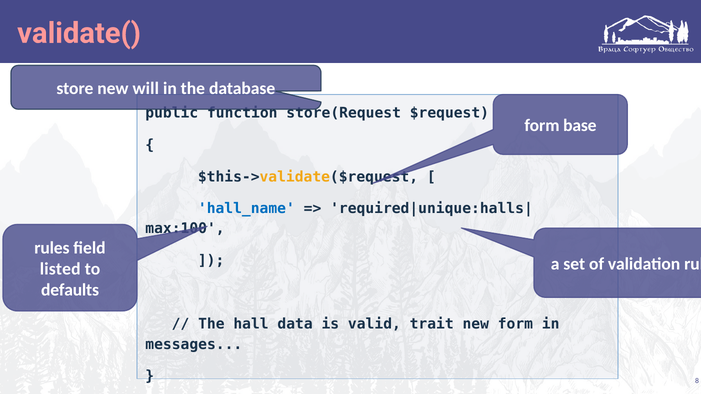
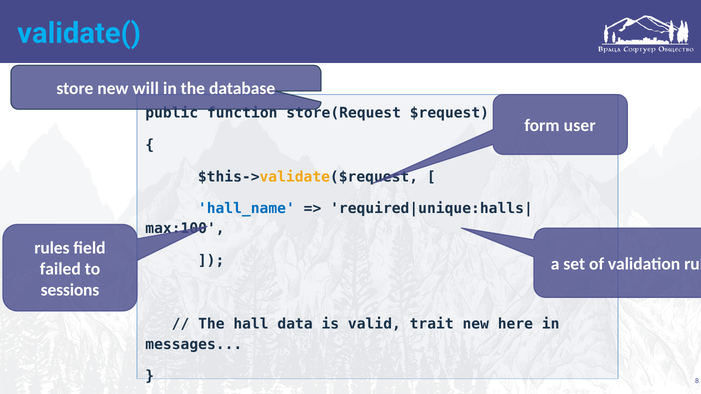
validate( colour: pink -> light blue (79, 33)
base: base -> user (580, 126)
listed: listed -> failed (60, 269)
defaults: defaults -> sessions (70, 290)
new form: form -> here (515, 324)
